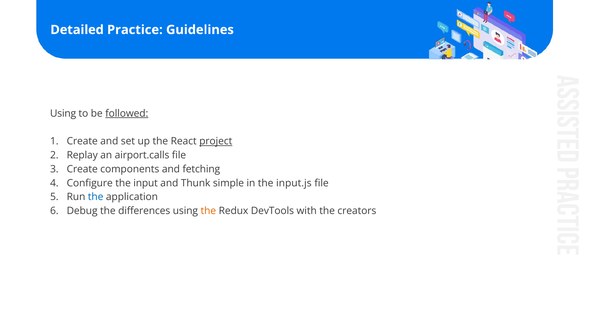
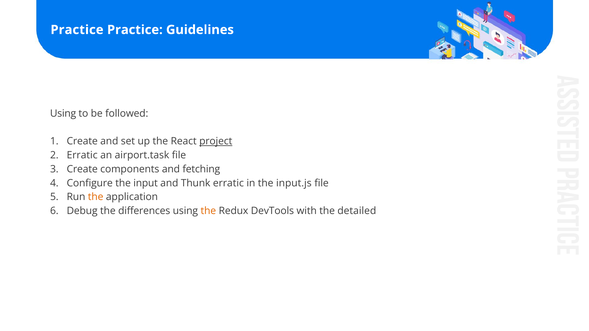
Detailed: Detailed -> Practice (77, 30)
followed underline: present -> none (127, 114)
Replay: Replay -> Erratic (82, 155)
airport.calls: airport.calls -> airport.task (142, 155)
Thunk simple: simple -> erratic (228, 183)
the colour: blue -> orange (96, 197)
creators: creators -> detailed (357, 211)
